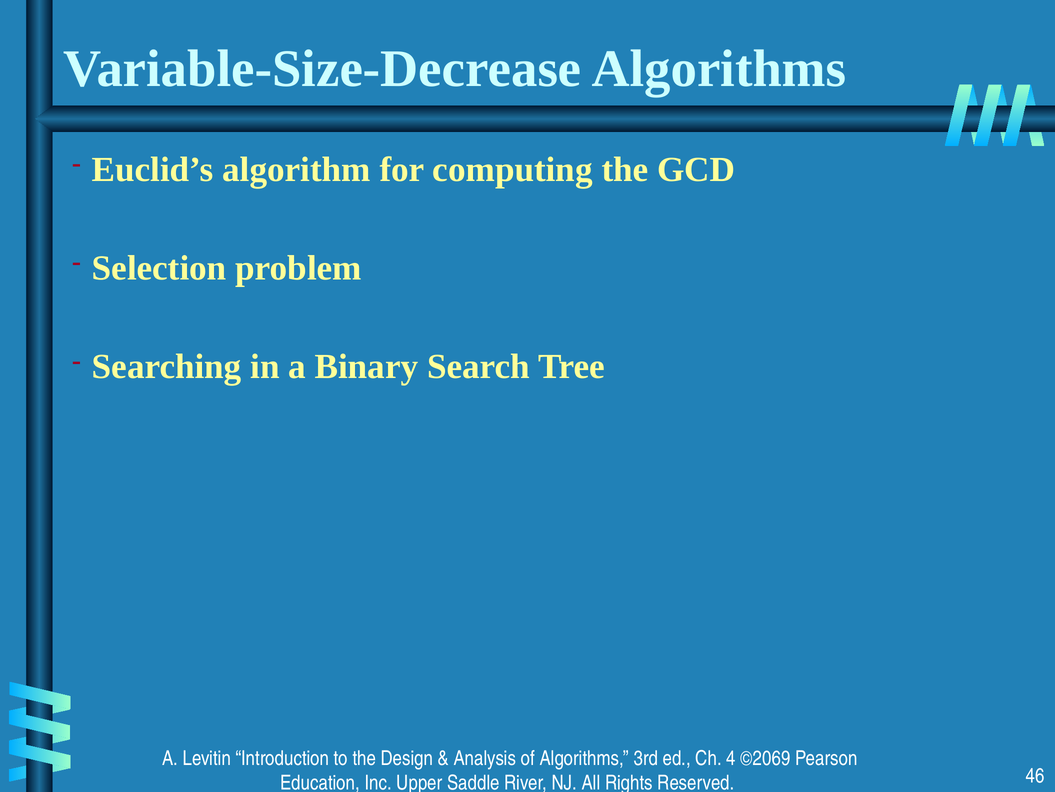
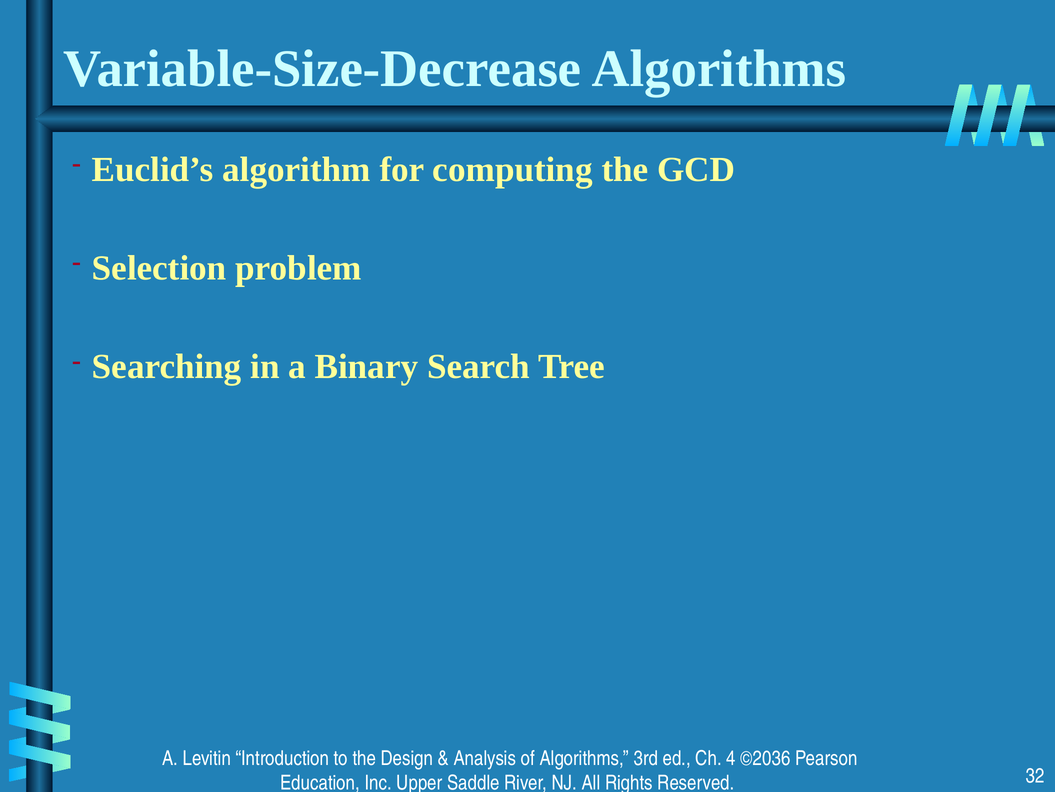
©2069: ©2069 -> ©2036 (765, 758)
46: 46 -> 32 (1035, 775)
